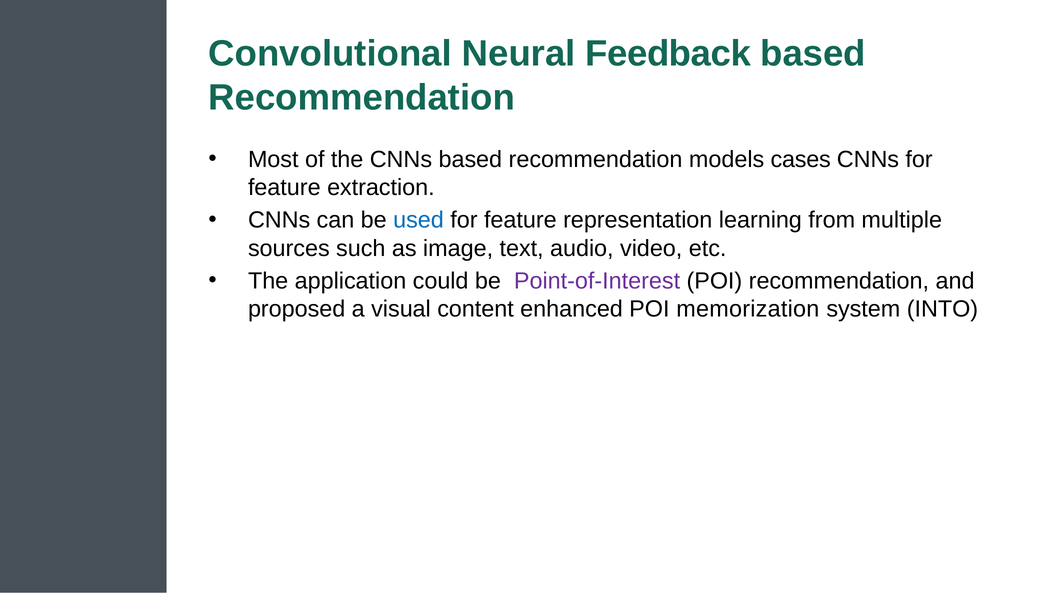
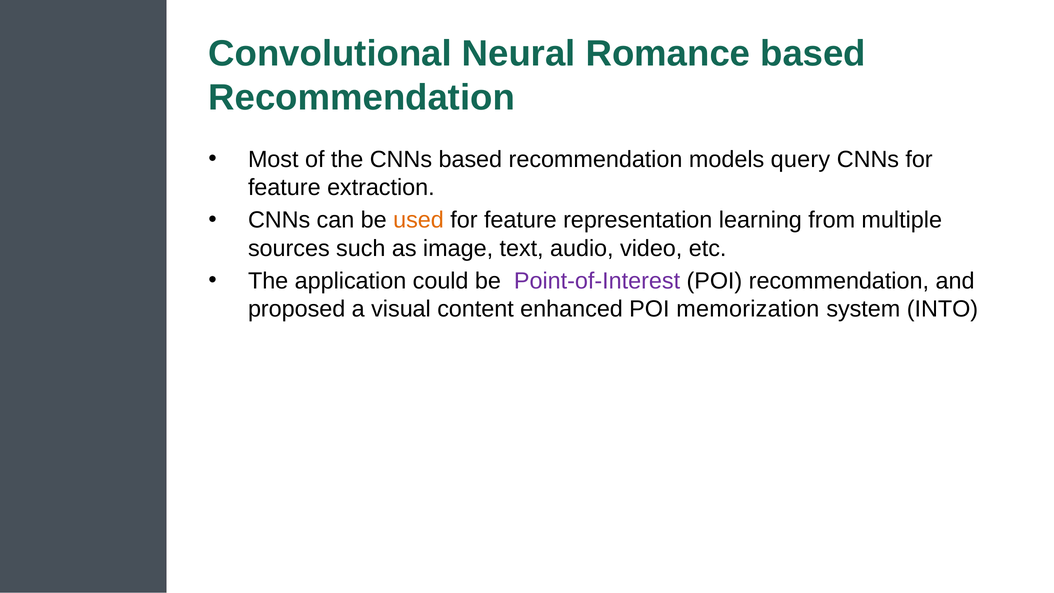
Feedback: Feedback -> Romance (668, 54)
cases: cases -> query (800, 159)
used colour: blue -> orange (419, 220)
